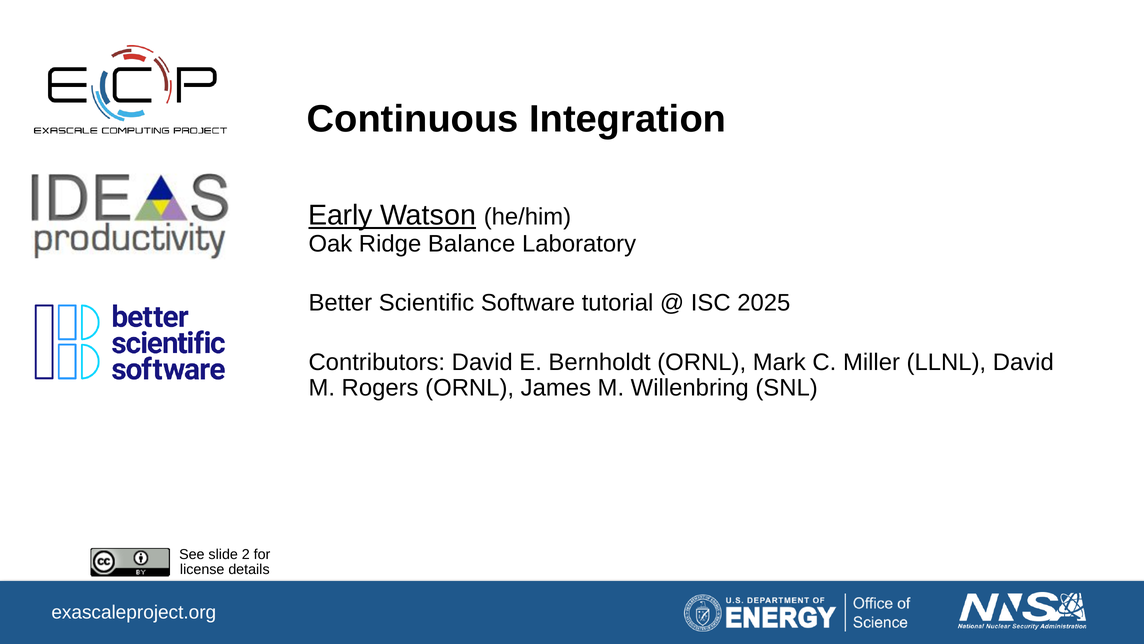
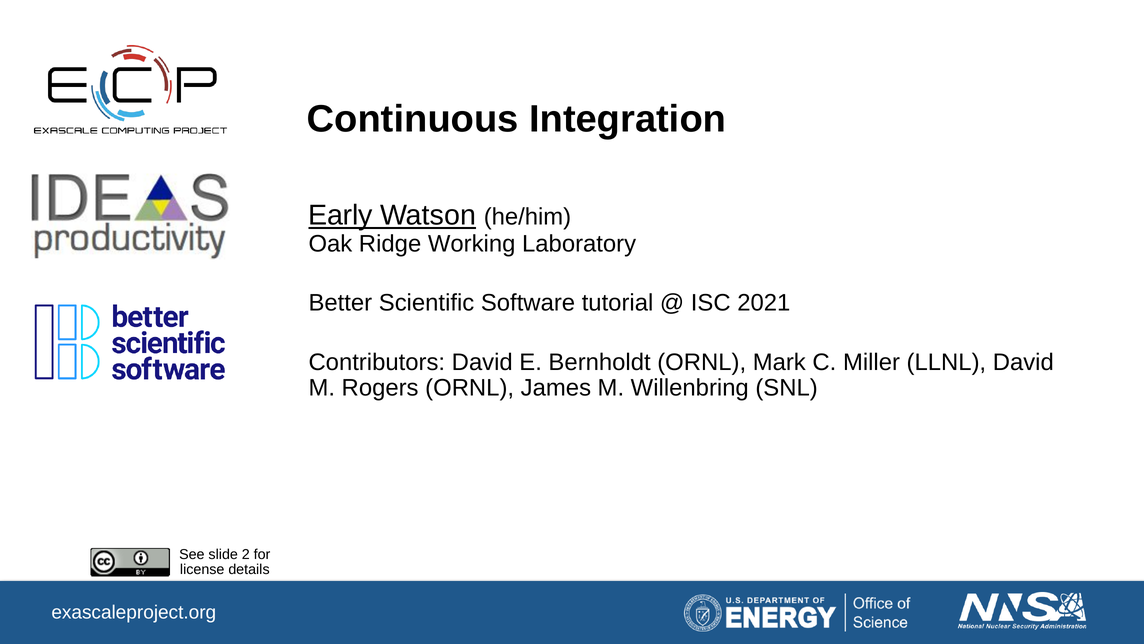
Balance: Balance -> Working (472, 244)
2025: 2025 -> 2021 (764, 303)
